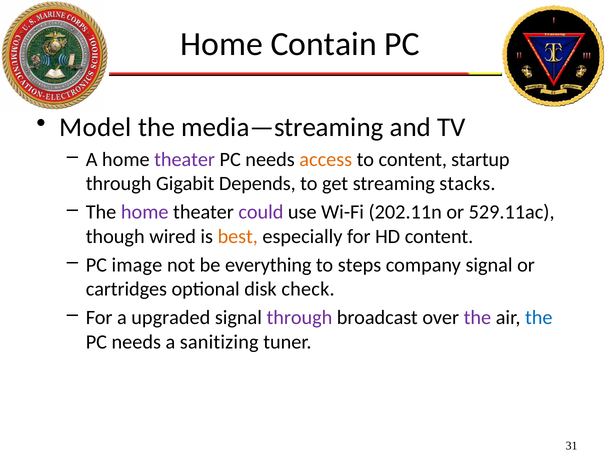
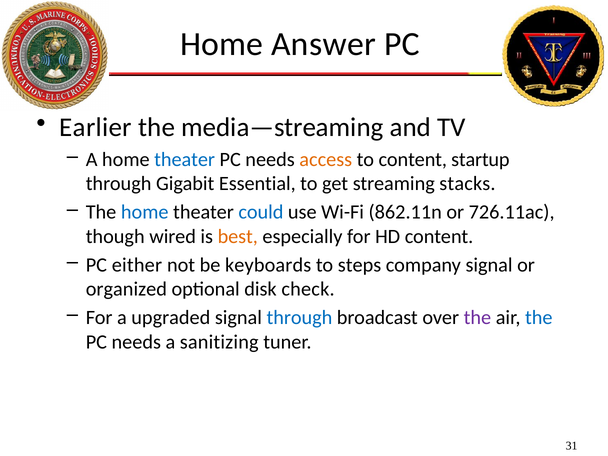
Contain: Contain -> Answer (323, 44)
Model: Model -> Earlier (96, 127)
theater colour: purple -> blue (185, 159)
Depends: Depends -> Essential (257, 184)
home colour: purple -> blue (145, 212)
could colour: purple -> blue (261, 212)
202.11n: 202.11n -> 862.11n (405, 212)
529.11ac: 529.11ac -> 726.11ac (512, 212)
image: image -> either (137, 265)
everything: everything -> keyboards (268, 265)
cartridges: cartridges -> organized (126, 289)
through colour: purple -> blue (299, 318)
